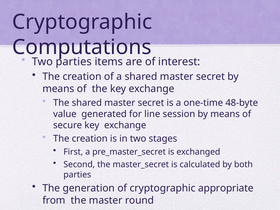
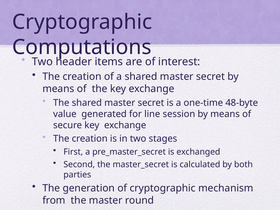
Two parties: parties -> header (74, 62)
appropriate: appropriate -> mechanism (226, 188)
